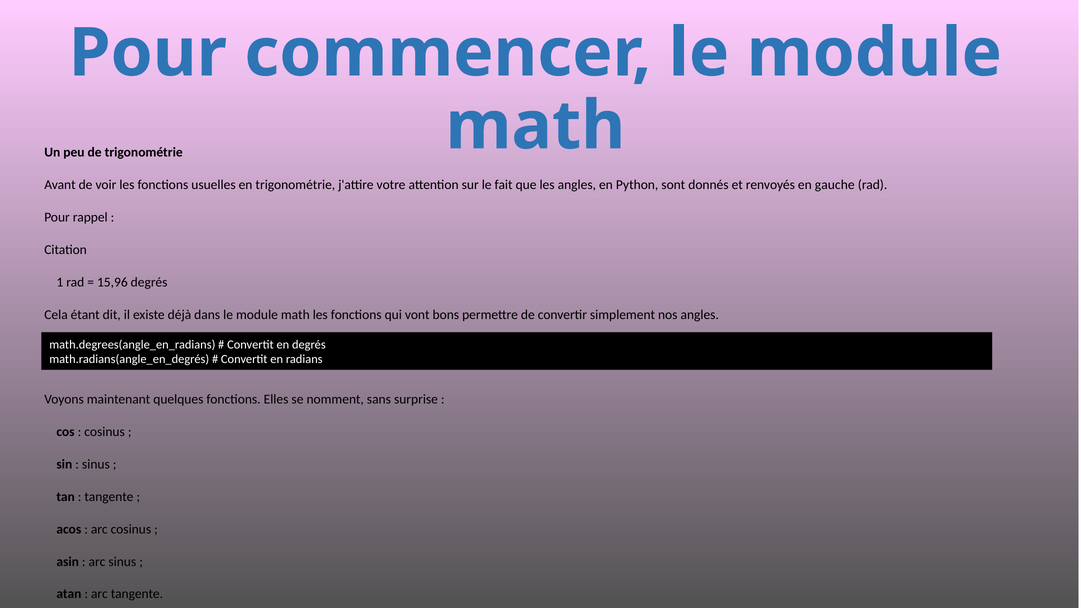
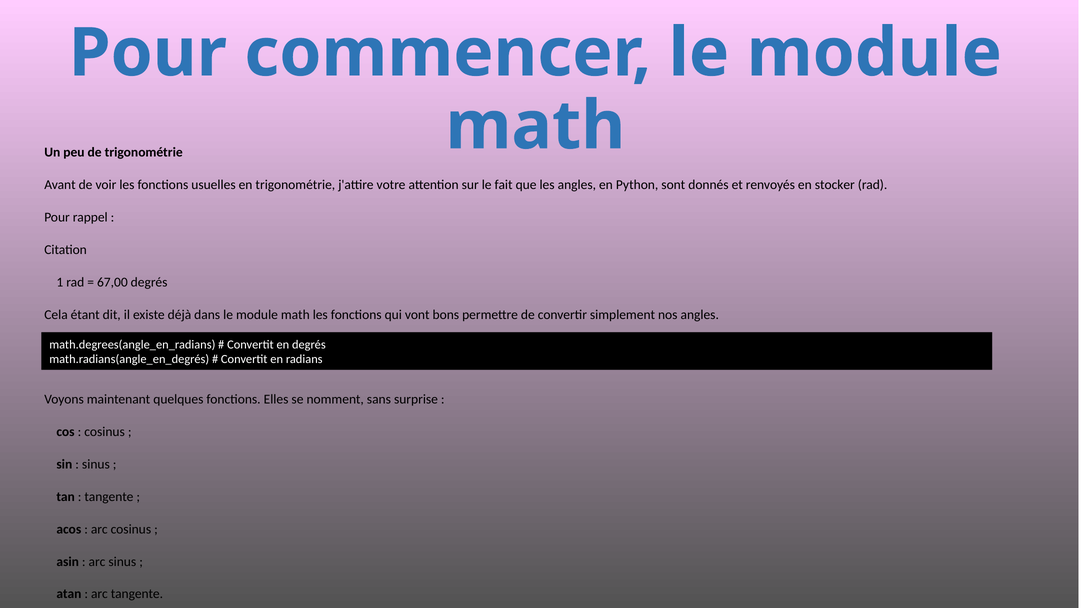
gauche: gauche -> stocker (835, 185)
15,96: 15,96 -> 67,00 (112, 282)
